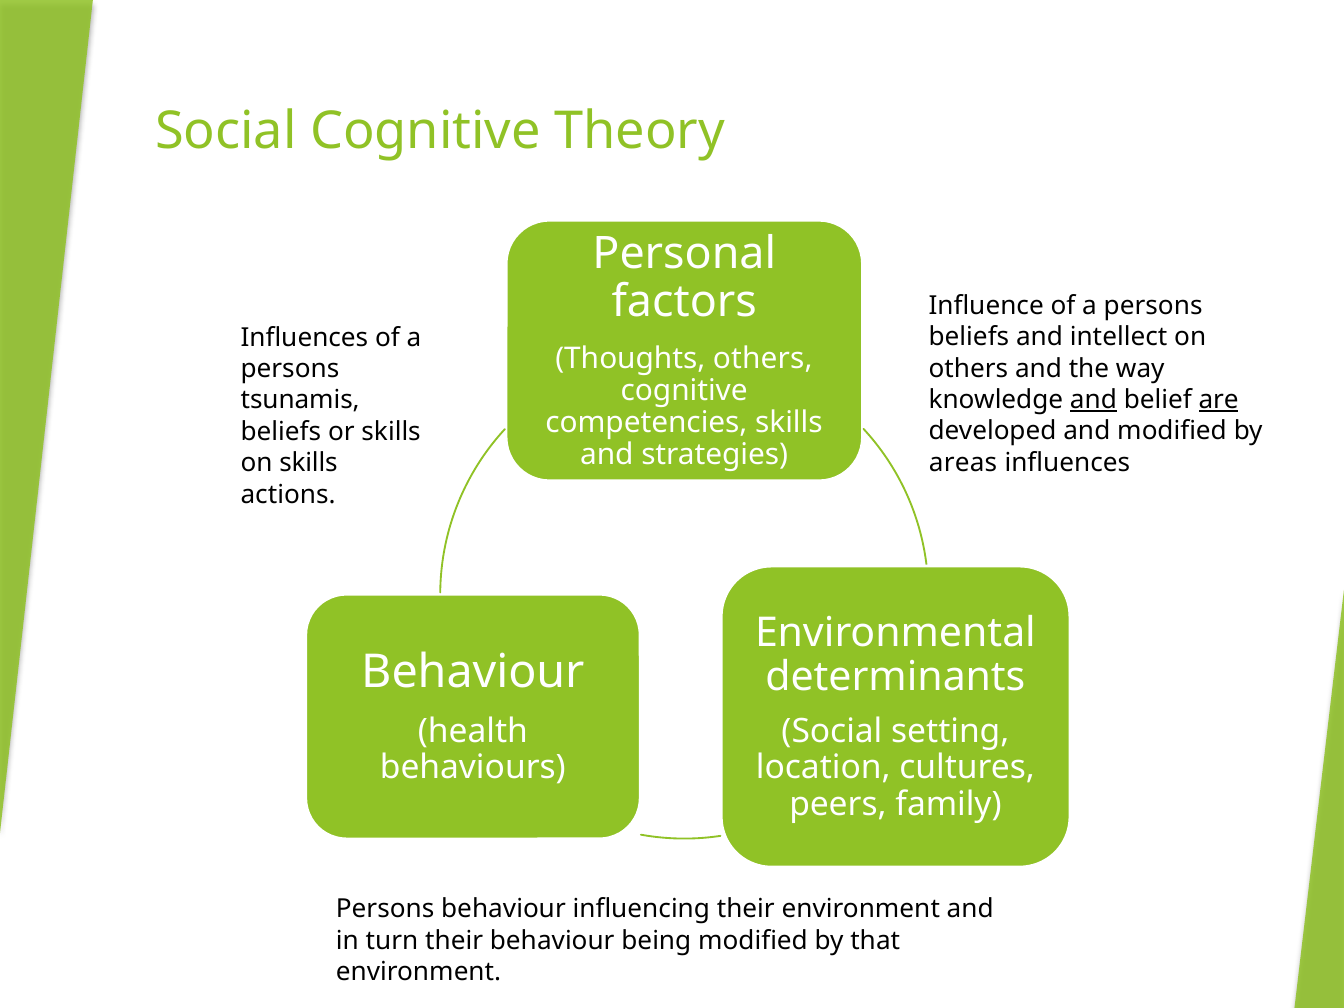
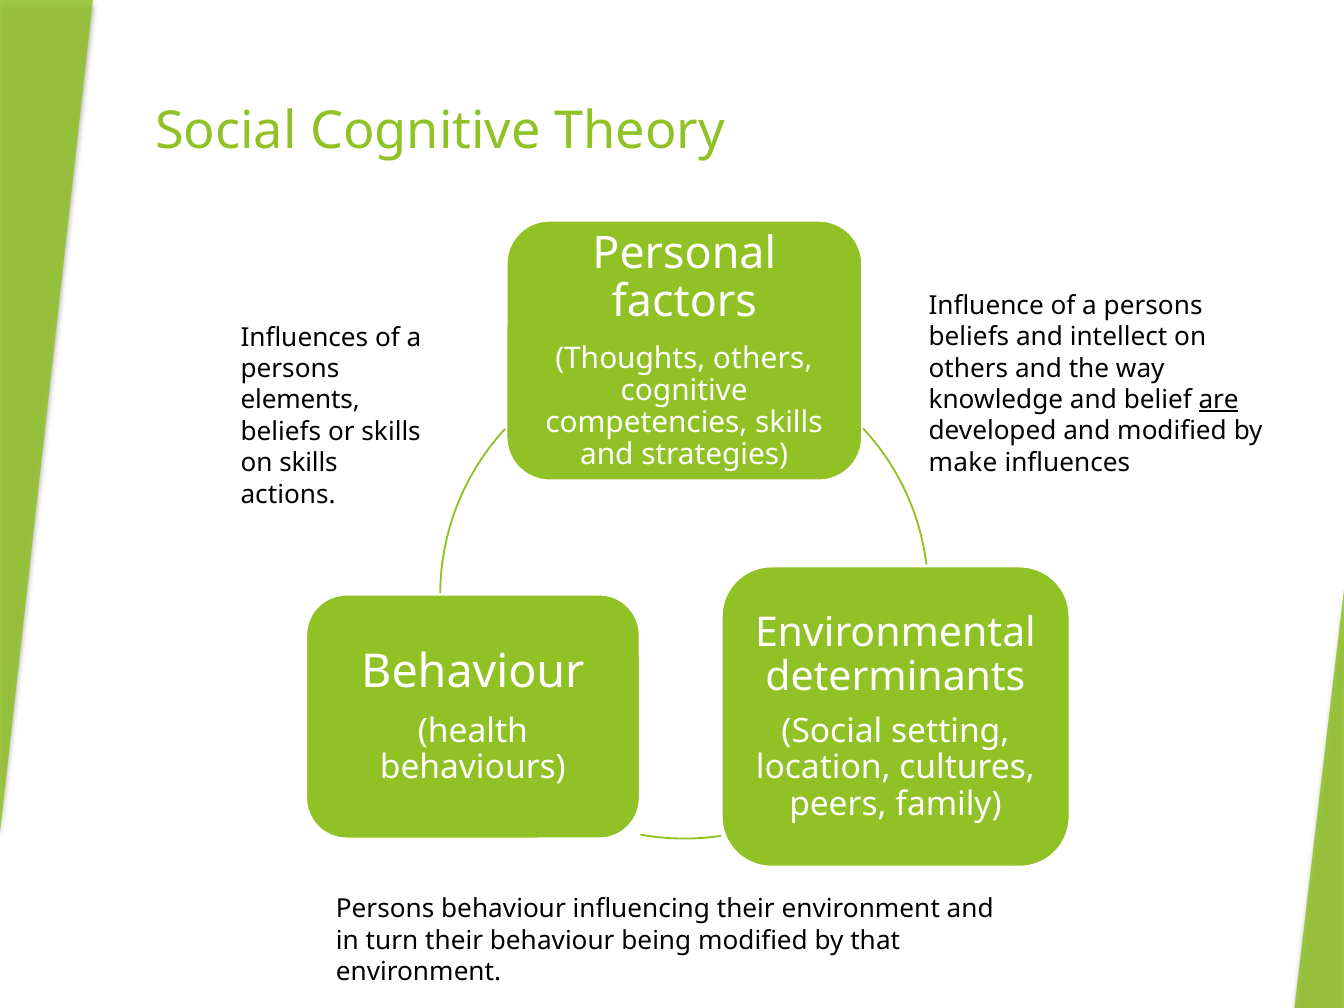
and underline: present -> none (1093, 400)
tsunamis: tsunamis -> elements (300, 400)
areas: areas -> make (963, 463)
